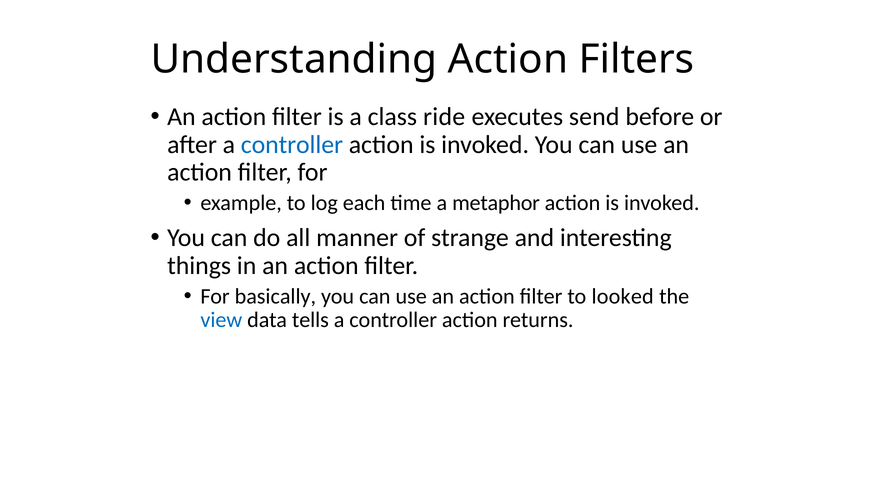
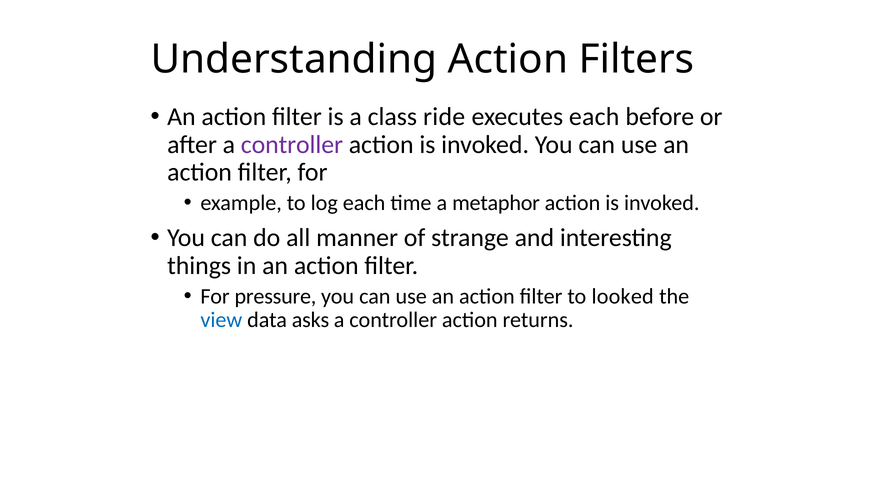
executes send: send -> each (594, 117)
controller colour: blue -> purple (292, 145)
basically: basically -> pressure (275, 296)
tells: tells -> asks (311, 320)
